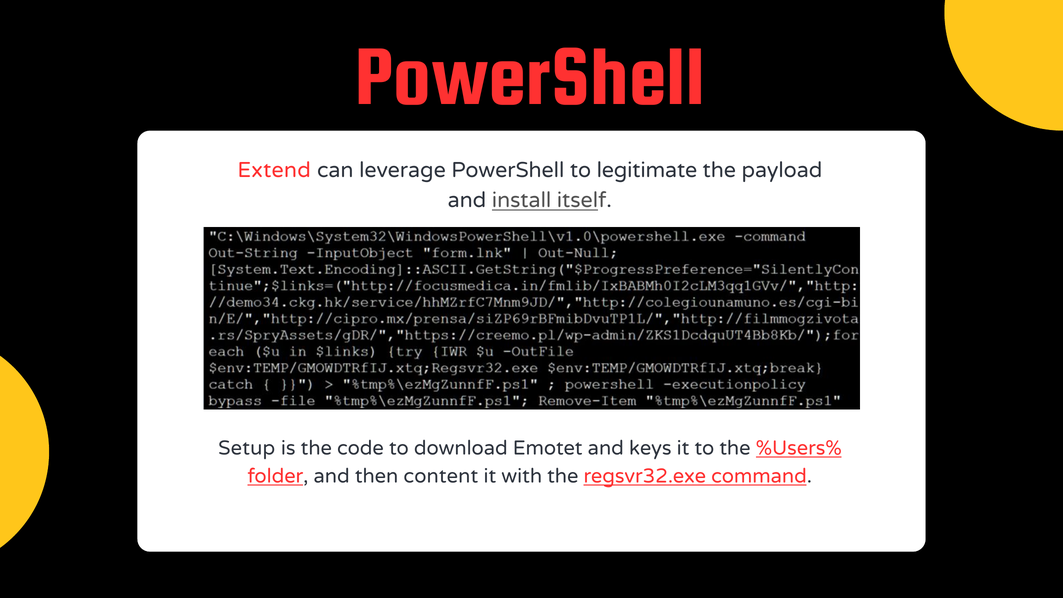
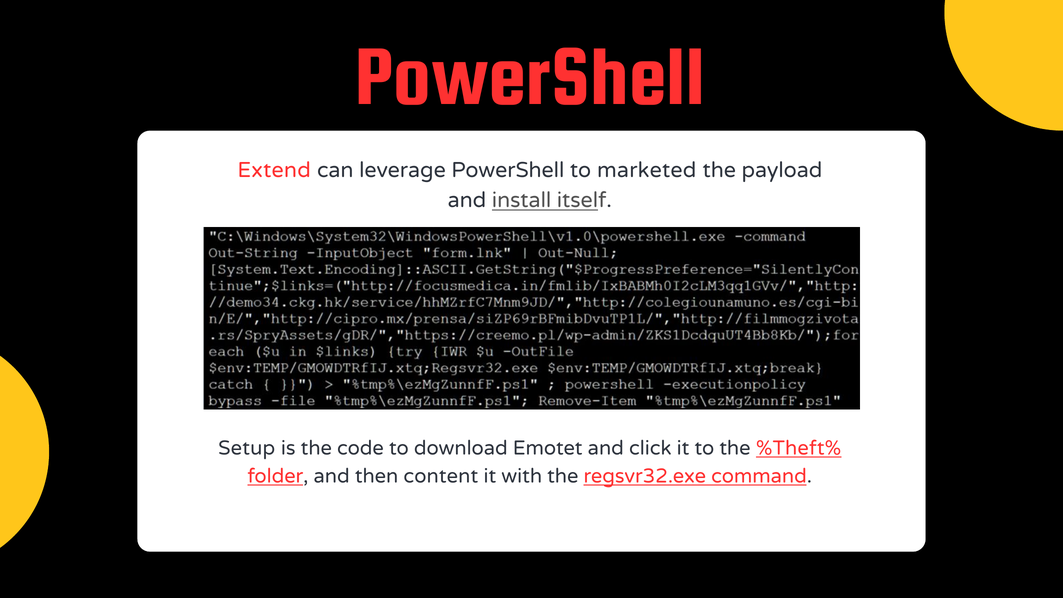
legitimate: legitimate -> marketed (647, 170)
keys: keys -> click (650, 448)
%Users%: %Users% -> %Theft% (799, 448)
